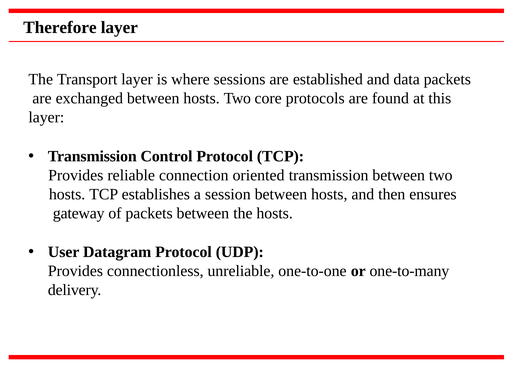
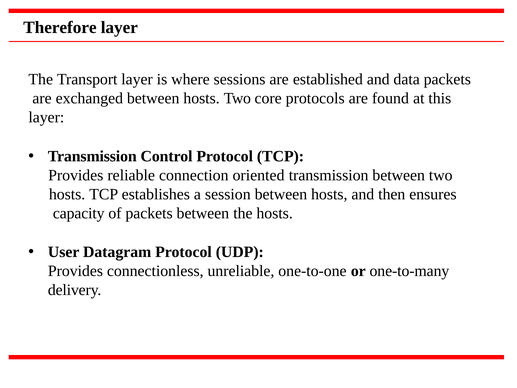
gateway: gateway -> capacity (79, 213)
